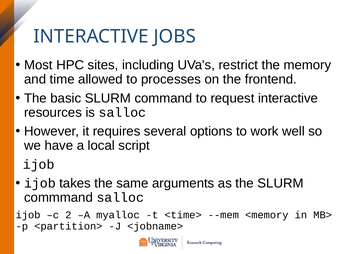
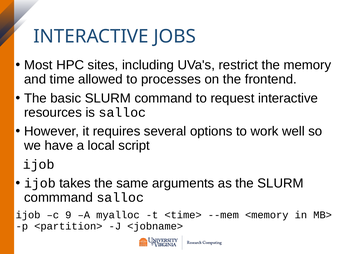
2: 2 -> 9 (68, 215)
